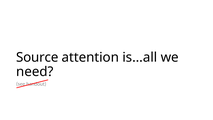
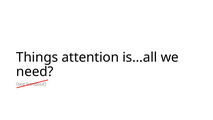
Source: Source -> Things (37, 57)
